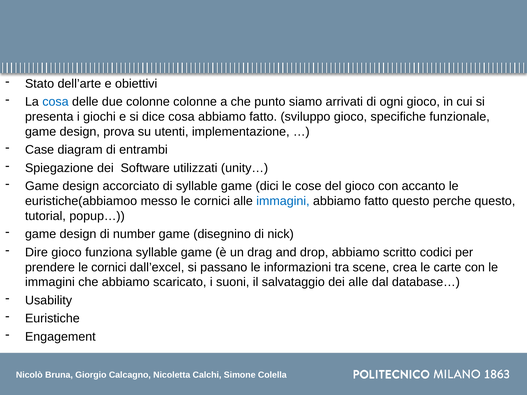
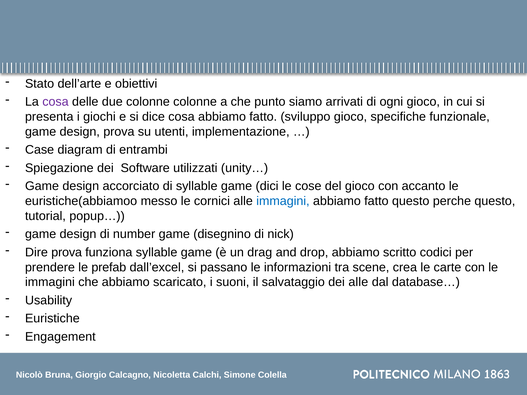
cosa colour: blue -> purple (55, 102)
Dire gioco: gioco -> prova (67, 252)
prendere le cornici: cornici -> prefab (109, 267)
